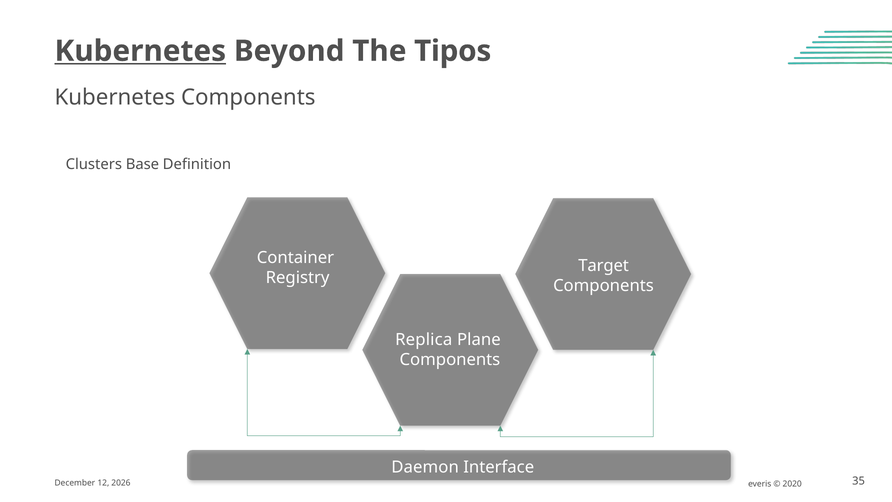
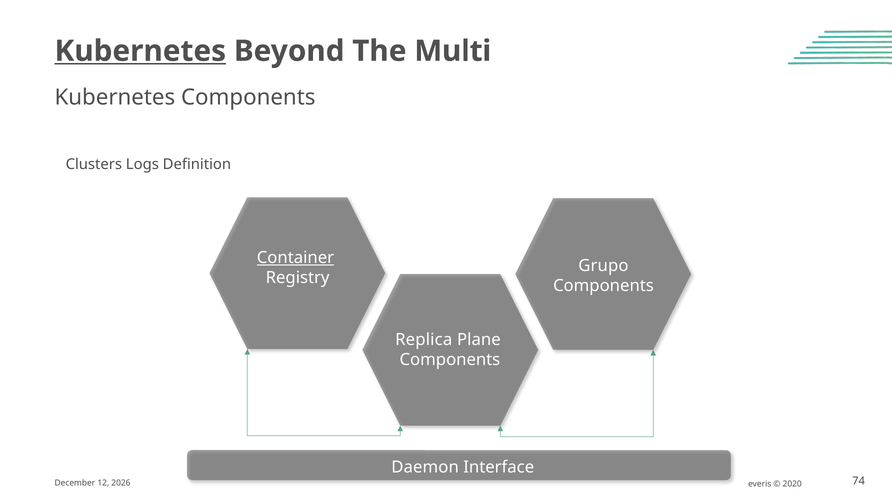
Tipos: Tipos -> Multi (453, 51)
Base: Base -> Logs (142, 164)
Container underline: none -> present (295, 257)
Target: Target -> Grupo (603, 265)
35: 35 -> 74 (859, 481)
